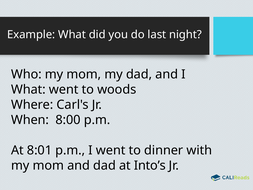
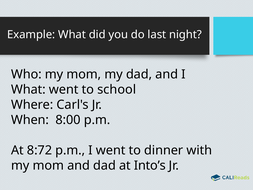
woods: woods -> school (117, 89)
8:01: 8:01 -> 8:72 (40, 150)
